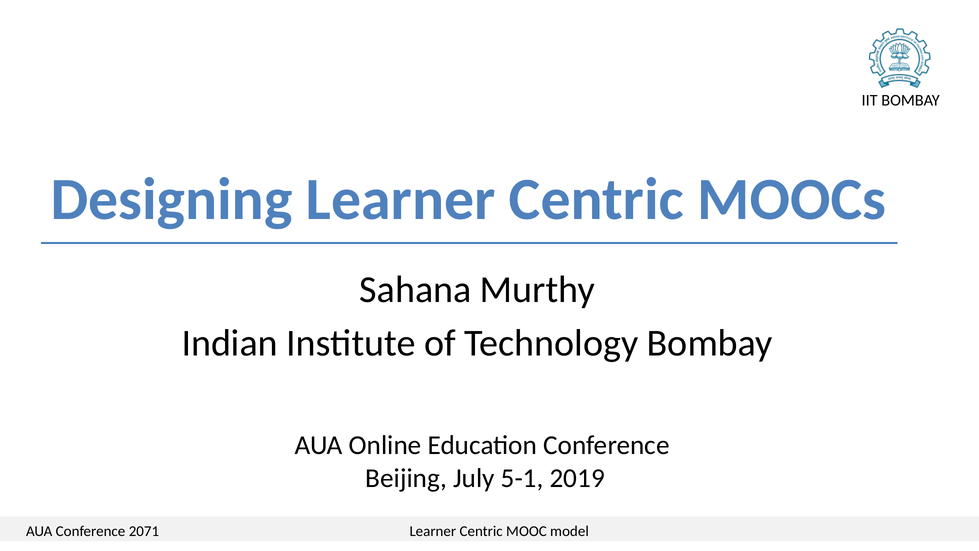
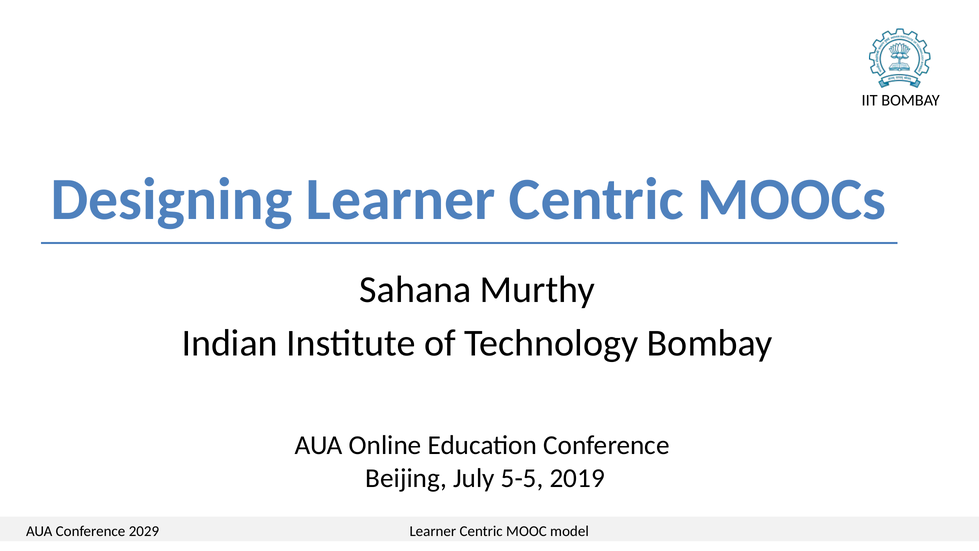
5-1: 5-1 -> 5-5 (522, 478)
2071: 2071 -> 2029 (144, 531)
